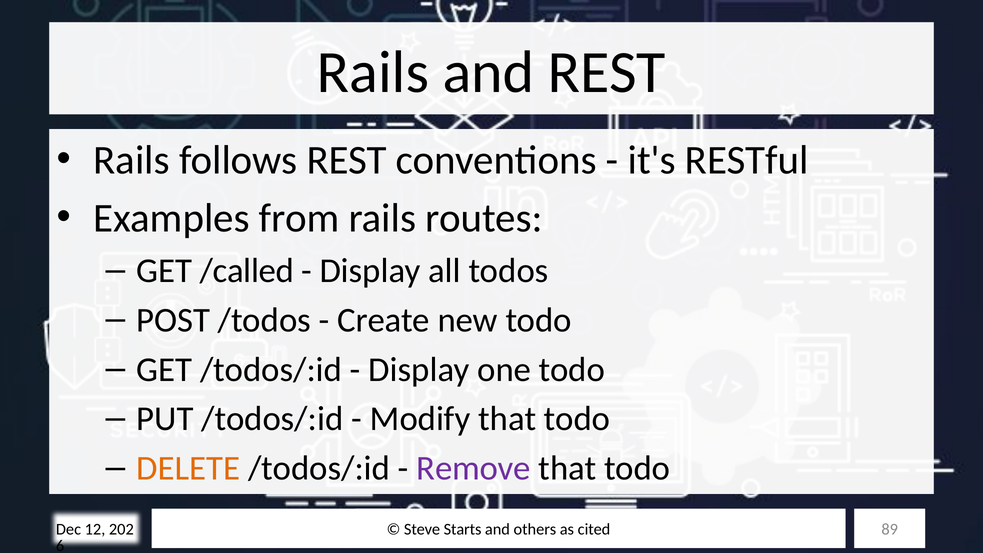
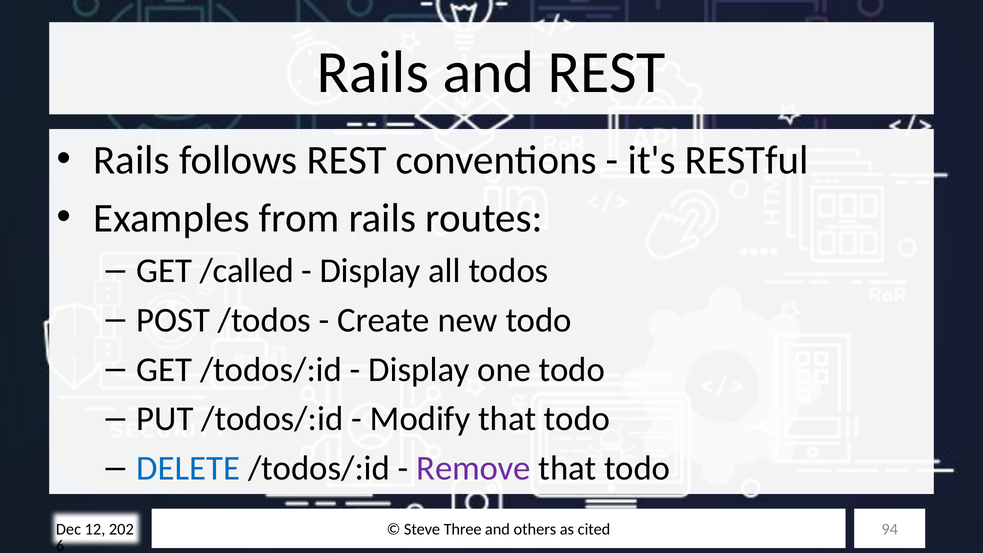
DELETE colour: orange -> blue (188, 468)
Starts: Starts -> Three (463, 529)
89: 89 -> 94 (890, 529)
